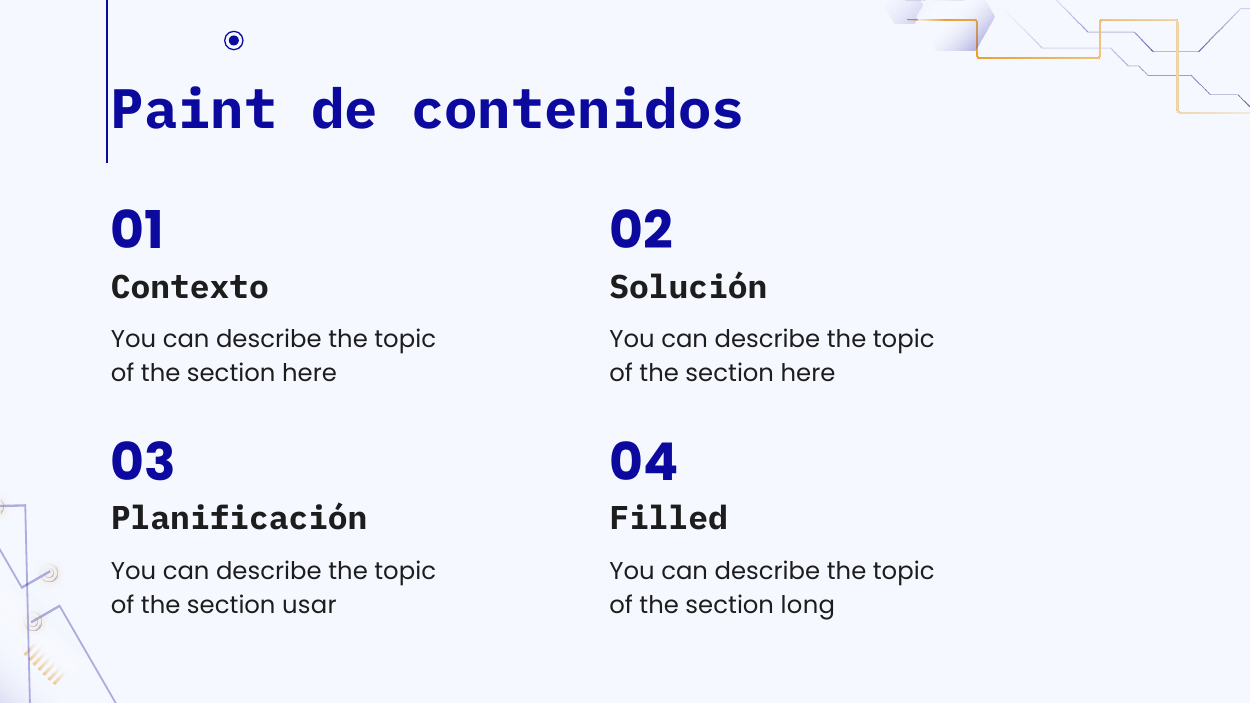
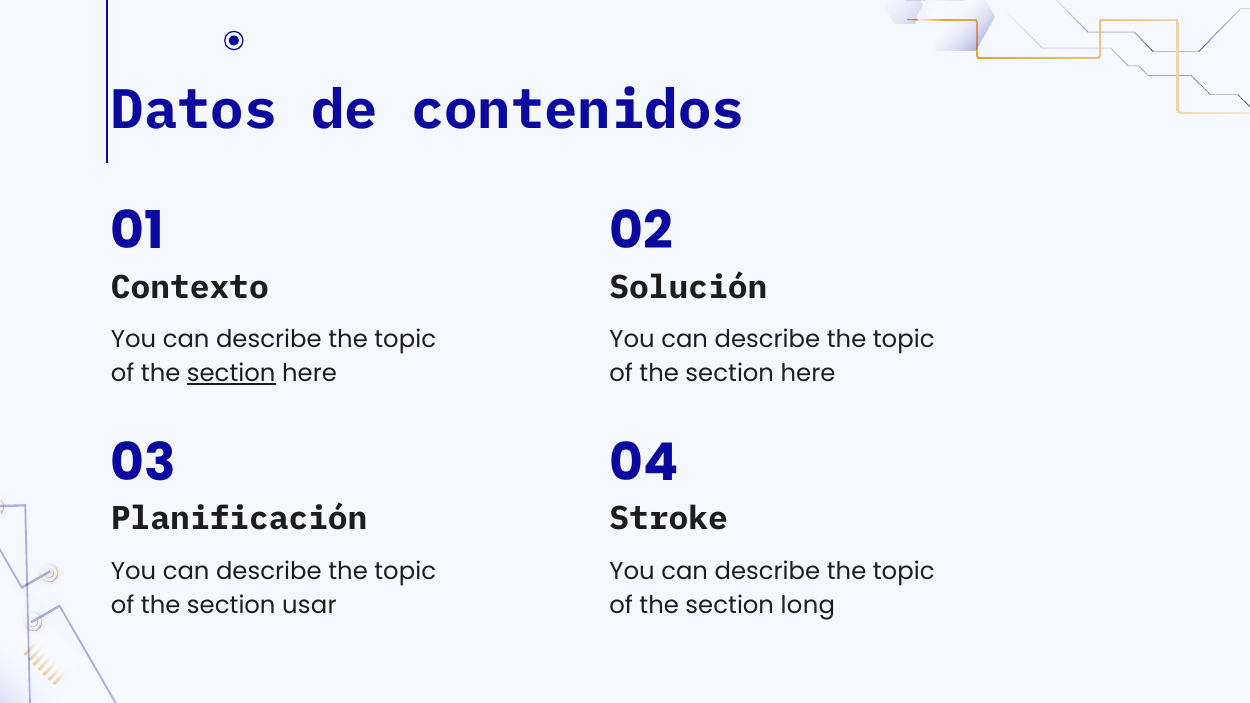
Paint: Paint -> Datos (194, 111)
section underline: none -> present (231, 373)
Filled: Filled -> Stroke (669, 519)
